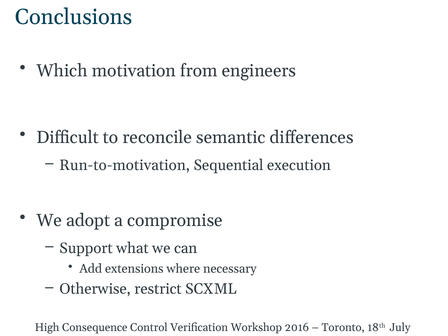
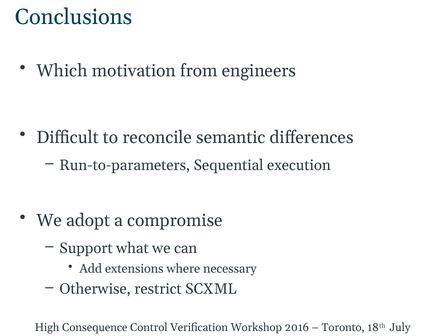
Run-to-motivation: Run-to-motivation -> Run-to-parameters (125, 165)
